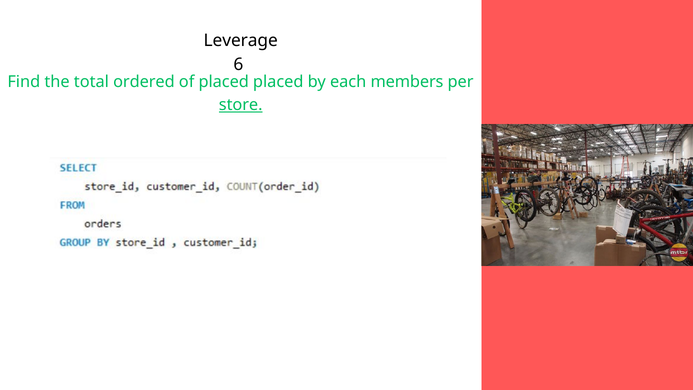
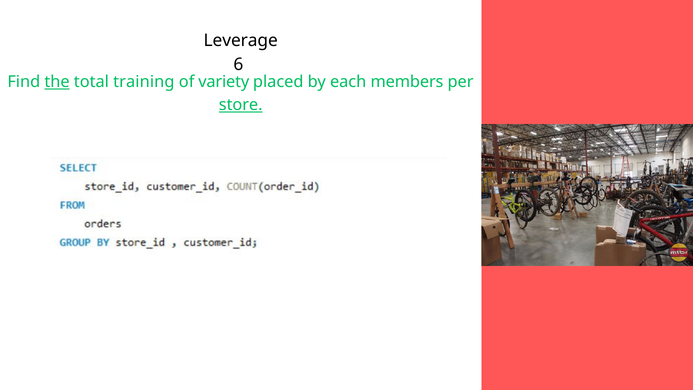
the underline: none -> present (57, 82)
ordered: ordered -> training (144, 82)
of placed: placed -> variety (224, 82)
